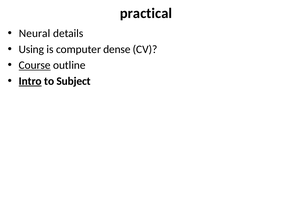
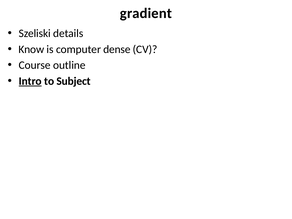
practical: practical -> gradient (146, 13)
Neural: Neural -> Szeliski (35, 33)
Using: Using -> Know (31, 49)
Course underline: present -> none (35, 65)
